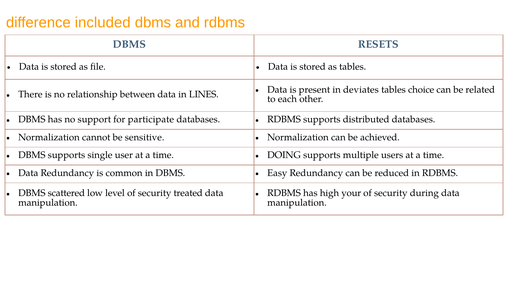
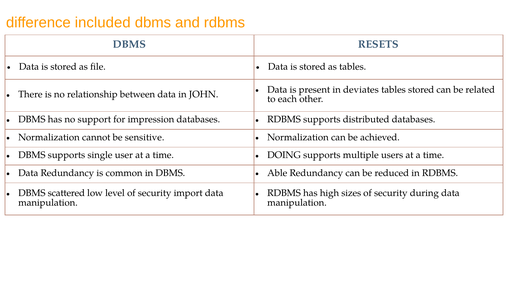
tables choice: choice -> stored (421, 89)
LINES: LINES -> JOHN (204, 94)
participate: participate -> impression (151, 119)
Easy: Easy -> Able (277, 173)
treated: treated -> import (188, 193)
your: your -> sizes (351, 193)
